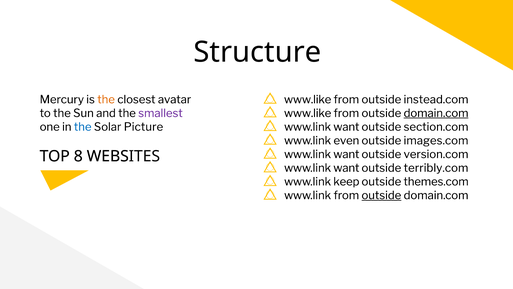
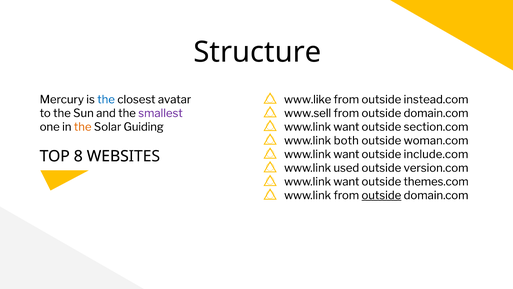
the colour: orange -> blue (106, 99)
www.like: www.like -> www.sell (308, 113)
domain.com underline: present -> none (436, 113)
the colour: blue -> orange (83, 127)
Picture: Picture -> Guiding (144, 127)
even: even -> both (346, 140)
images.com: images.com -> woman.com (436, 140)
version.com: version.com -> include.com (436, 154)
want: want -> used (346, 168)
terribly.com: terribly.com -> version.com (436, 168)
keep: keep -> want (346, 181)
